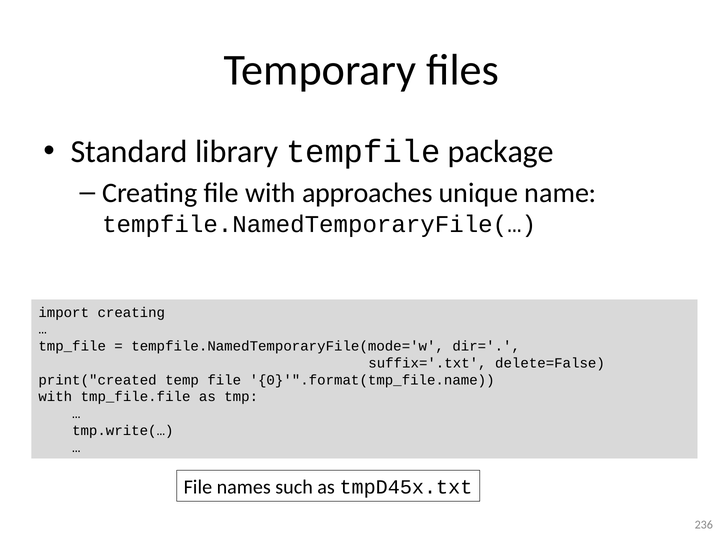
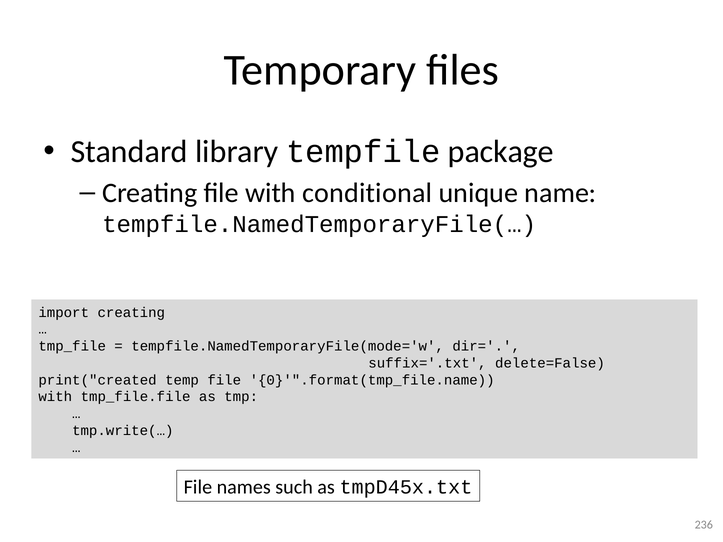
approaches: approaches -> conditional (367, 193)
